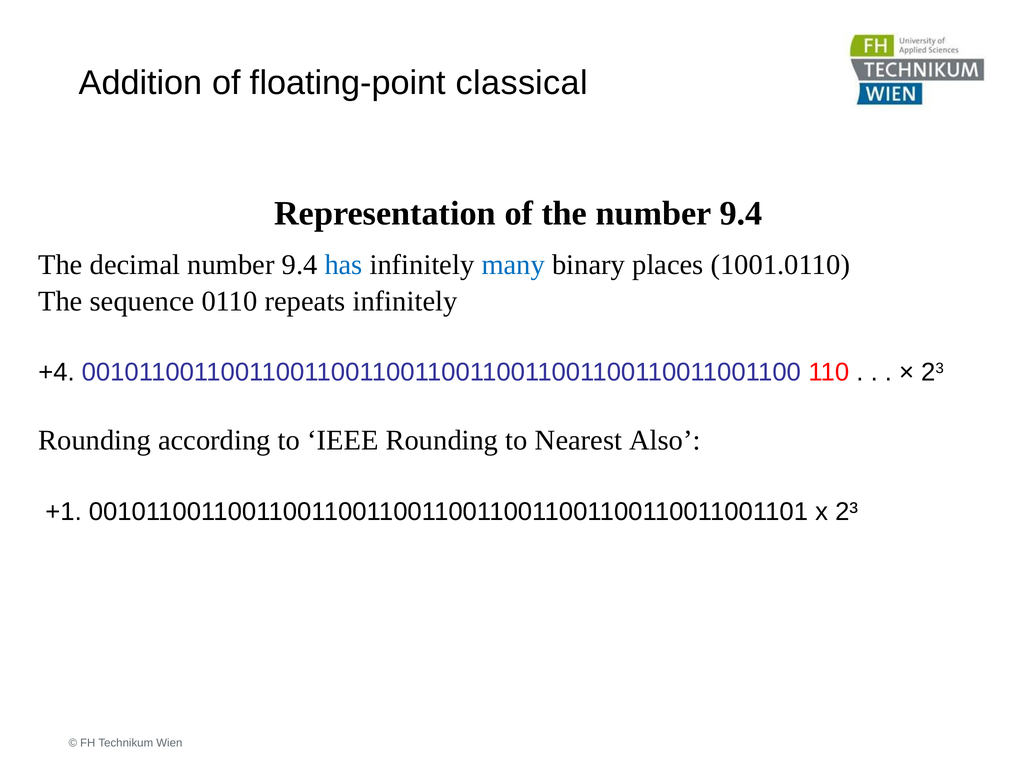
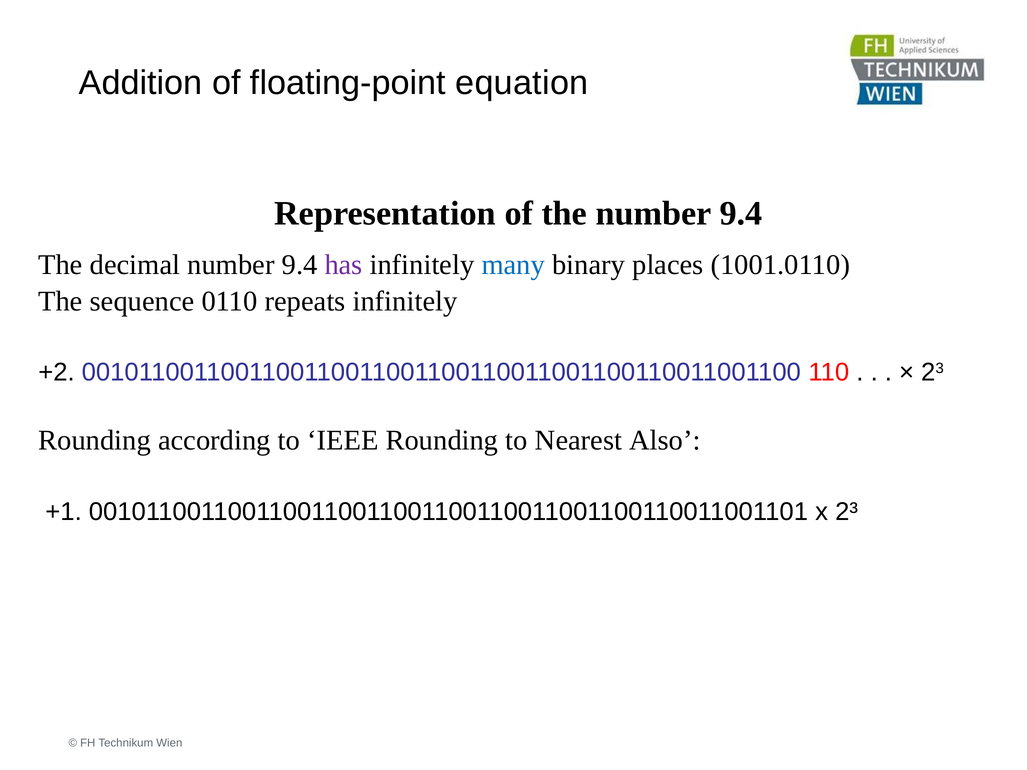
classical: classical -> equation (522, 83)
has colour: blue -> purple (344, 265)
+4: +4 -> +2 (57, 373)
